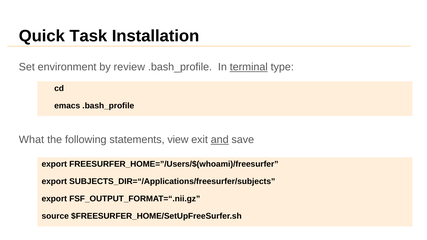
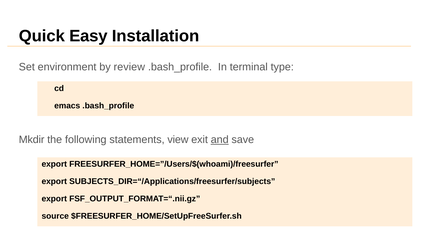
Task: Task -> Easy (88, 36)
terminal underline: present -> none (249, 67)
What: What -> Mkdir (32, 140)
